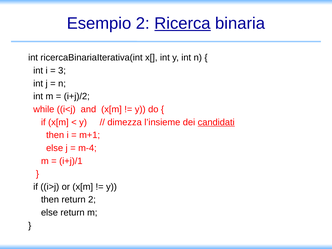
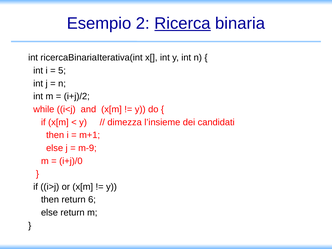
3: 3 -> 5 (62, 71)
candidati underline: present -> none (216, 122)
m-4: m-4 -> m-9 (87, 148)
i+j)/1: i+j)/1 -> i+j)/0 (71, 161)
return 2: 2 -> 6 (92, 200)
